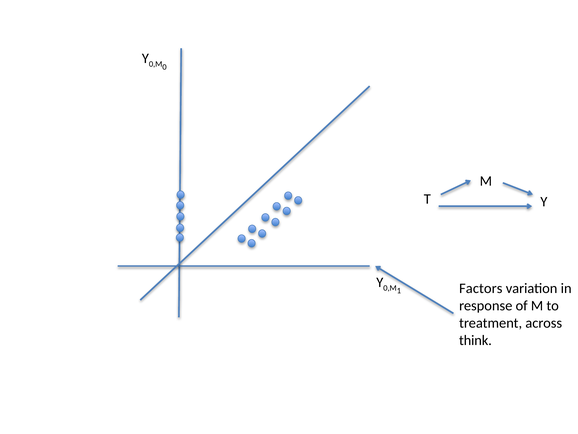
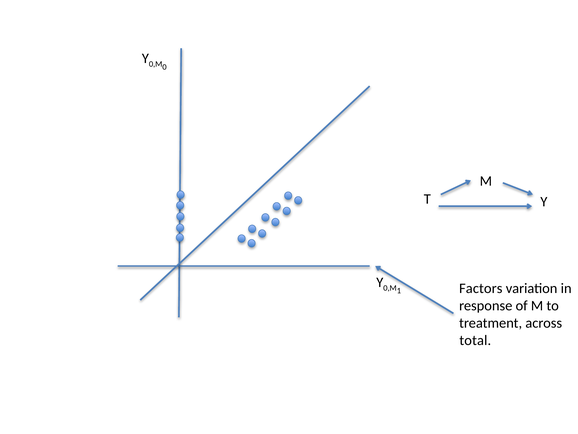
think: think -> total (475, 340)
